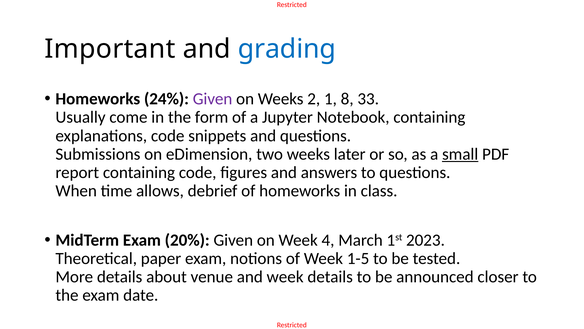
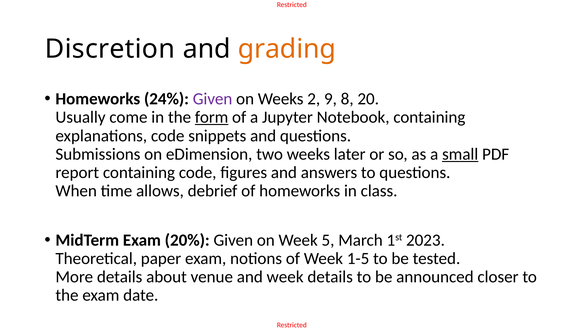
Important: Important -> Discretion (110, 49)
grading colour: blue -> orange (287, 49)
1: 1 -> 9 (330, 99)
33: 33 -> 20 (368, 99)
form underline: none -> present (212, 117)
4: 4 -> 5 (328, 240)
